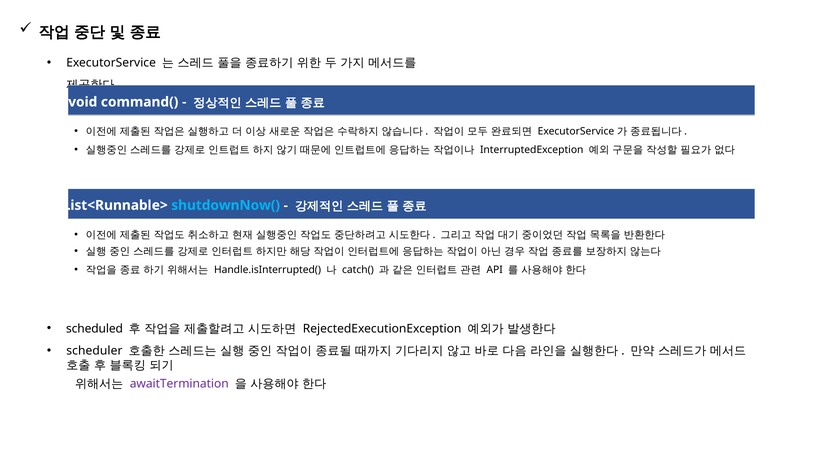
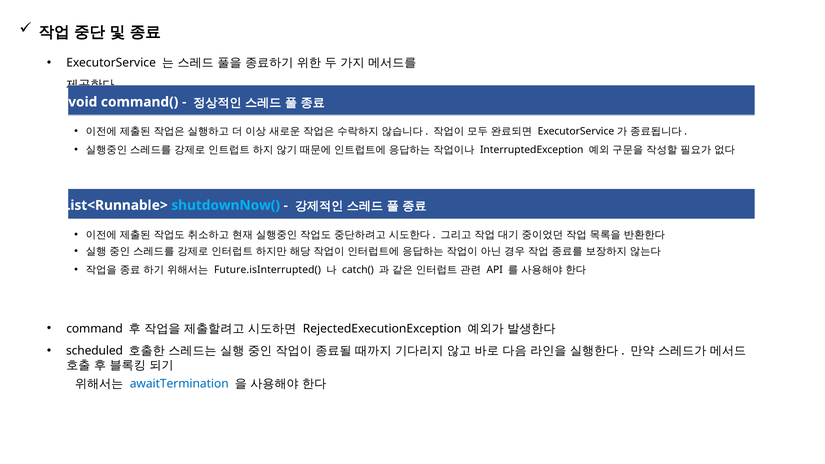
Handle.isInterrupted(: Handle.isInterrupted( -> Future.isInterrupted( (267, 270)
scheduled: scheduled -> command (95, 329)
scheduler: scheduler -> scheduled (95, 351)
awaitTermination colour: purple -> blue (179, 384)
